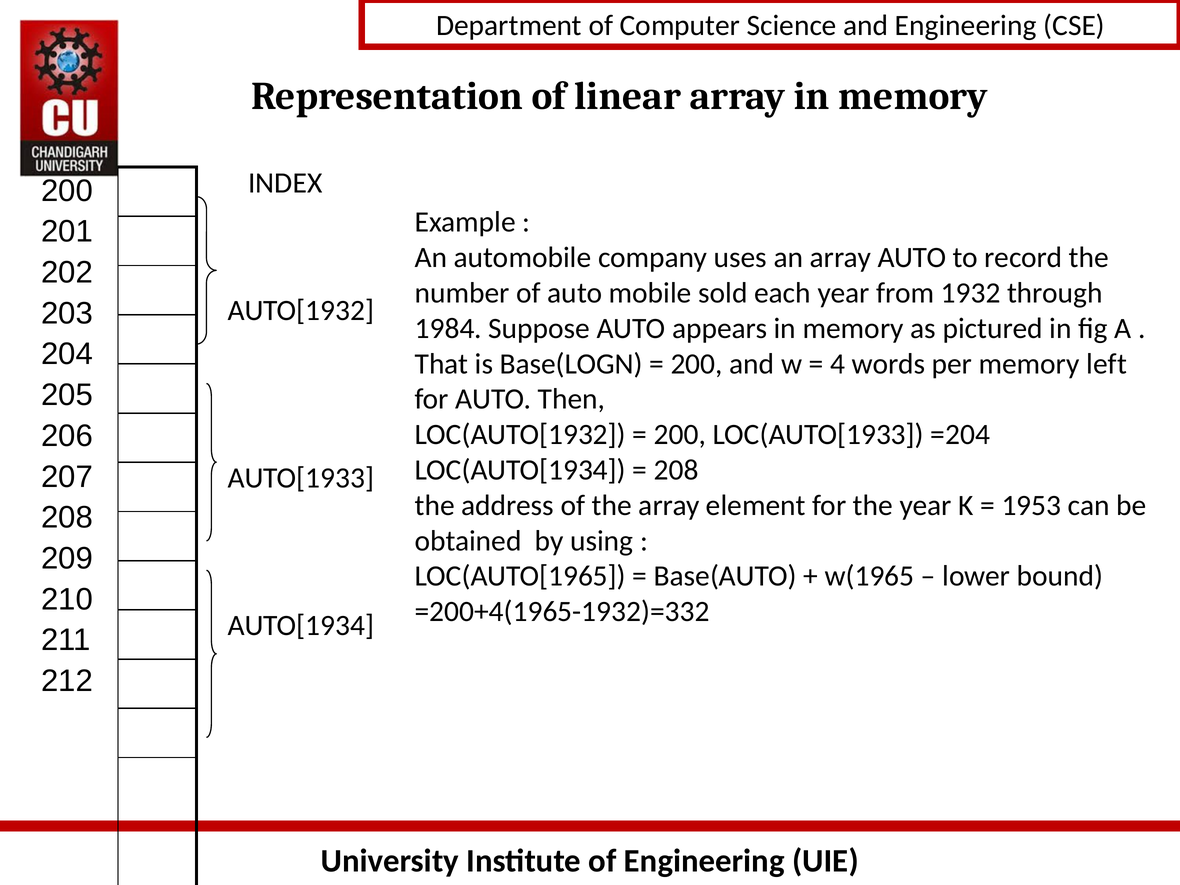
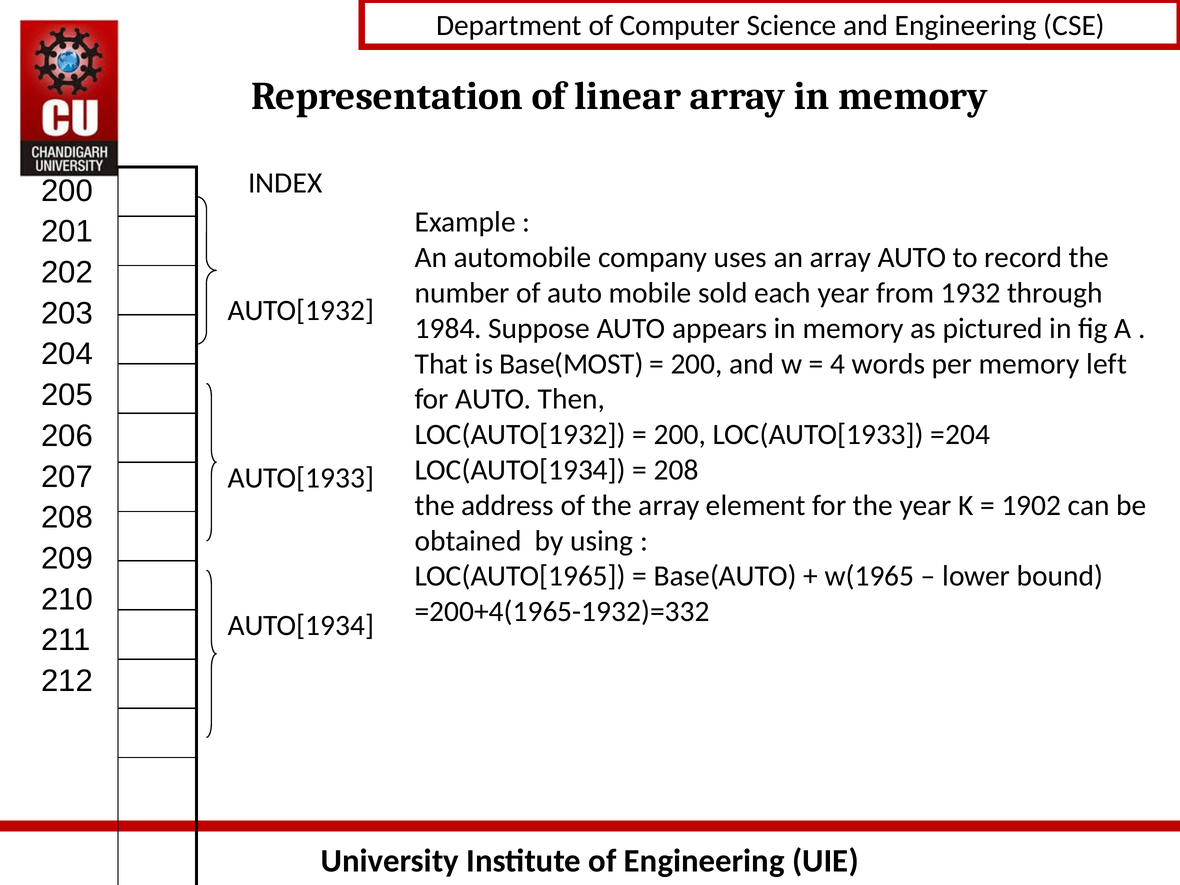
Base(LOGN: Base(LOGN -> Base(MOST (571, 364)
1953: 1953 -> 1902 (1031, 505)
